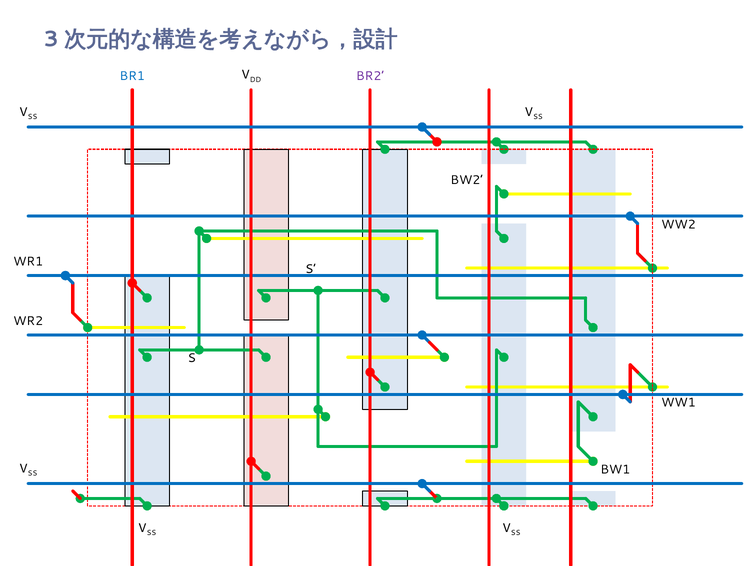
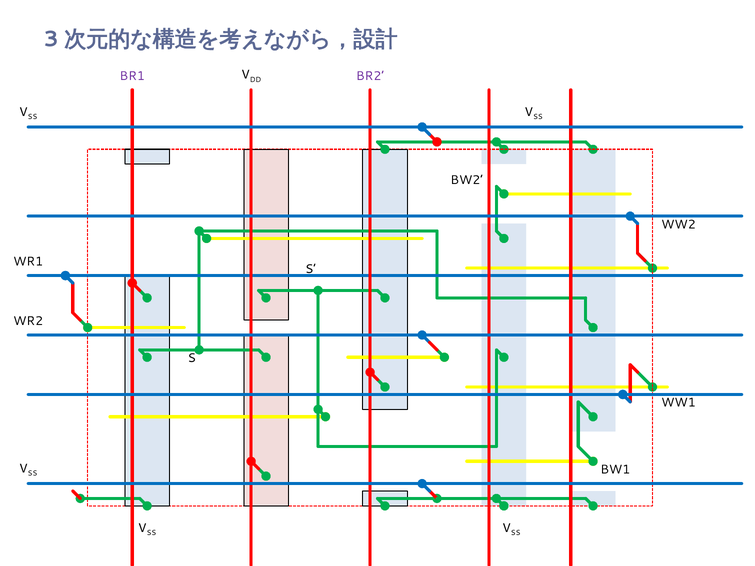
BR1 colour: blue -> purple (132, 76)
